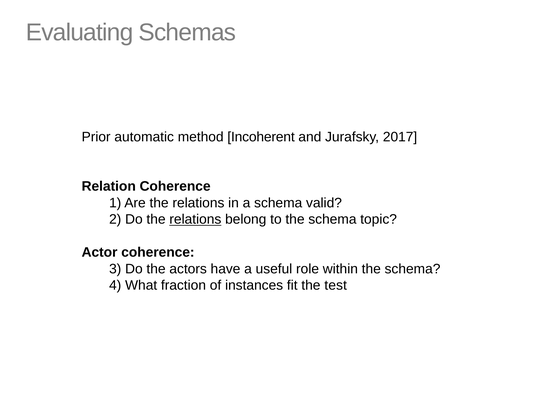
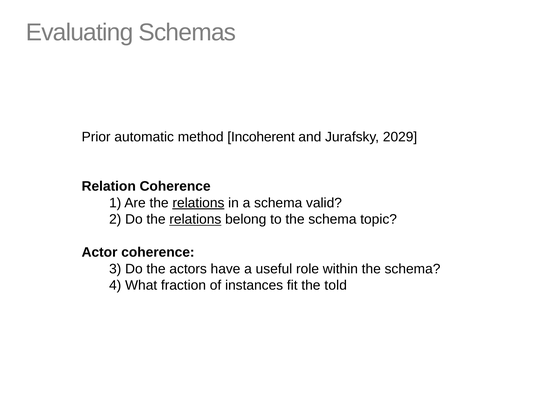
2017: 2017 -> 2029 (400, 137)
relations underline: none -> present (198, 203)
test: test -> told (336, 286)
